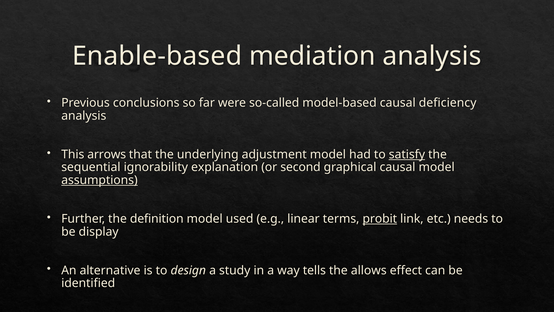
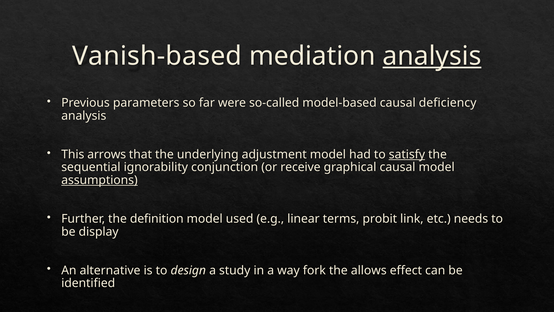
Enable-based: Enable-based -> Vanish-based (157, 56)
analysis underline: none -> present (432, 56)
conclusions: conclusions -> parameters (146, 103)
explanation: explanation -> conjunction (225, 167)
second: second -> receive (300, 167)
probit underline: present -> none (380, 219)
tells: tells -> fork (314, 270)
